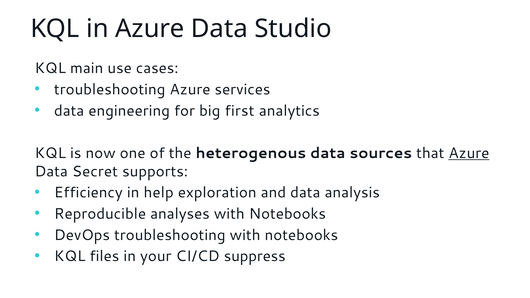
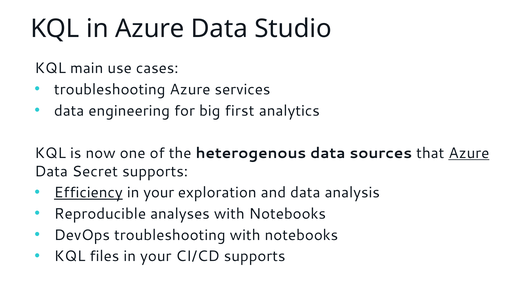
Efficiency underline: none -> present (88, 193)
help: help -> your (159, 193)
CI/CD suppress: suppress -> supports (255, 256)
